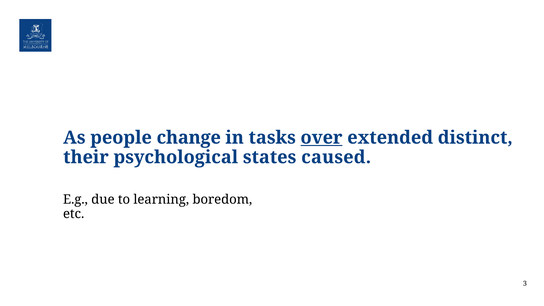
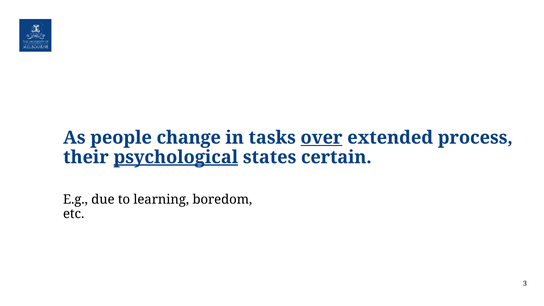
distinct: distinct -> process (475, 138)
psychological underline: none -> present (176, 157)
caused: caused -> certain (336, 157)
